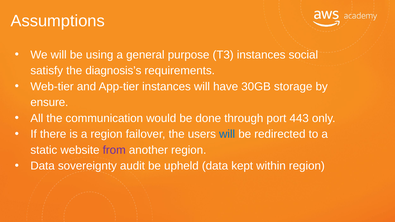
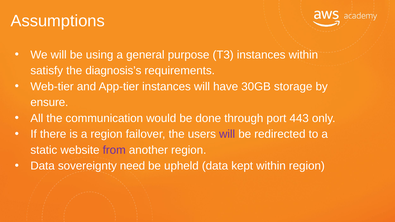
instances social: social -> within (303, 55)
will colour: blue -> purple (227, 134)
audit: audit -> need (133, 166)
